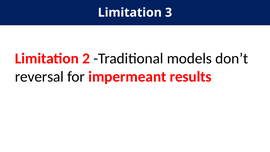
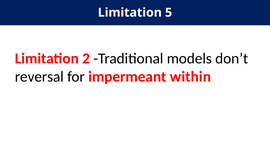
3: 3 -> 5 (169, 13)
results: results -> within (190, 77)
